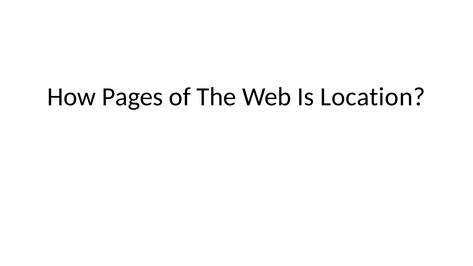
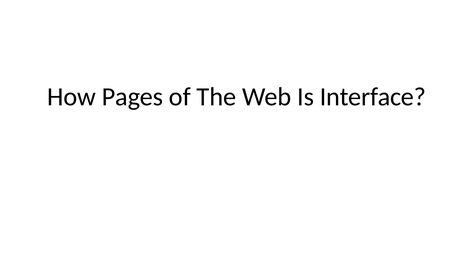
Location: Location -> Interface (373, 97)
